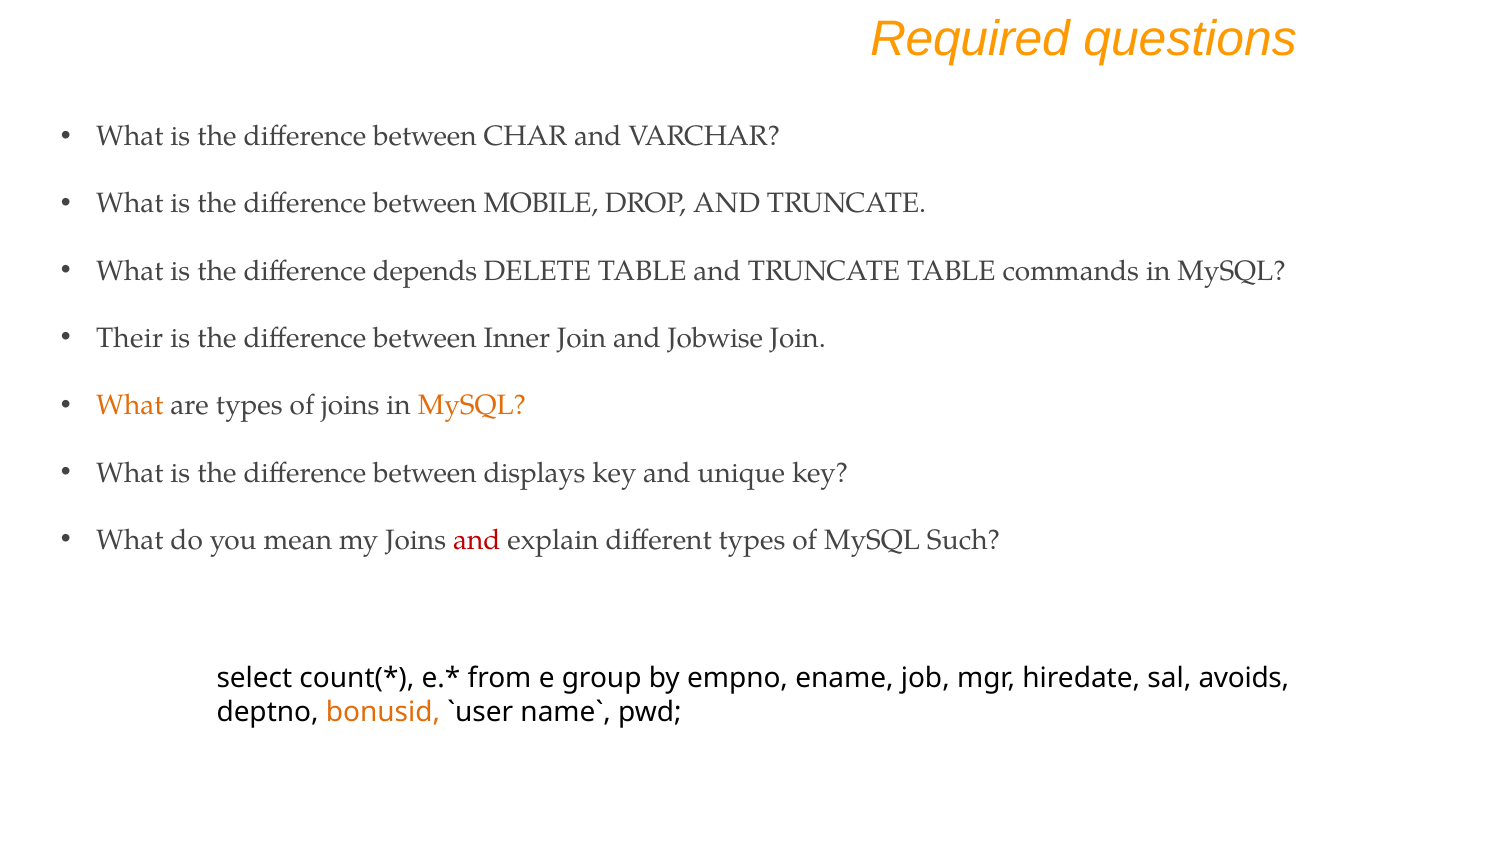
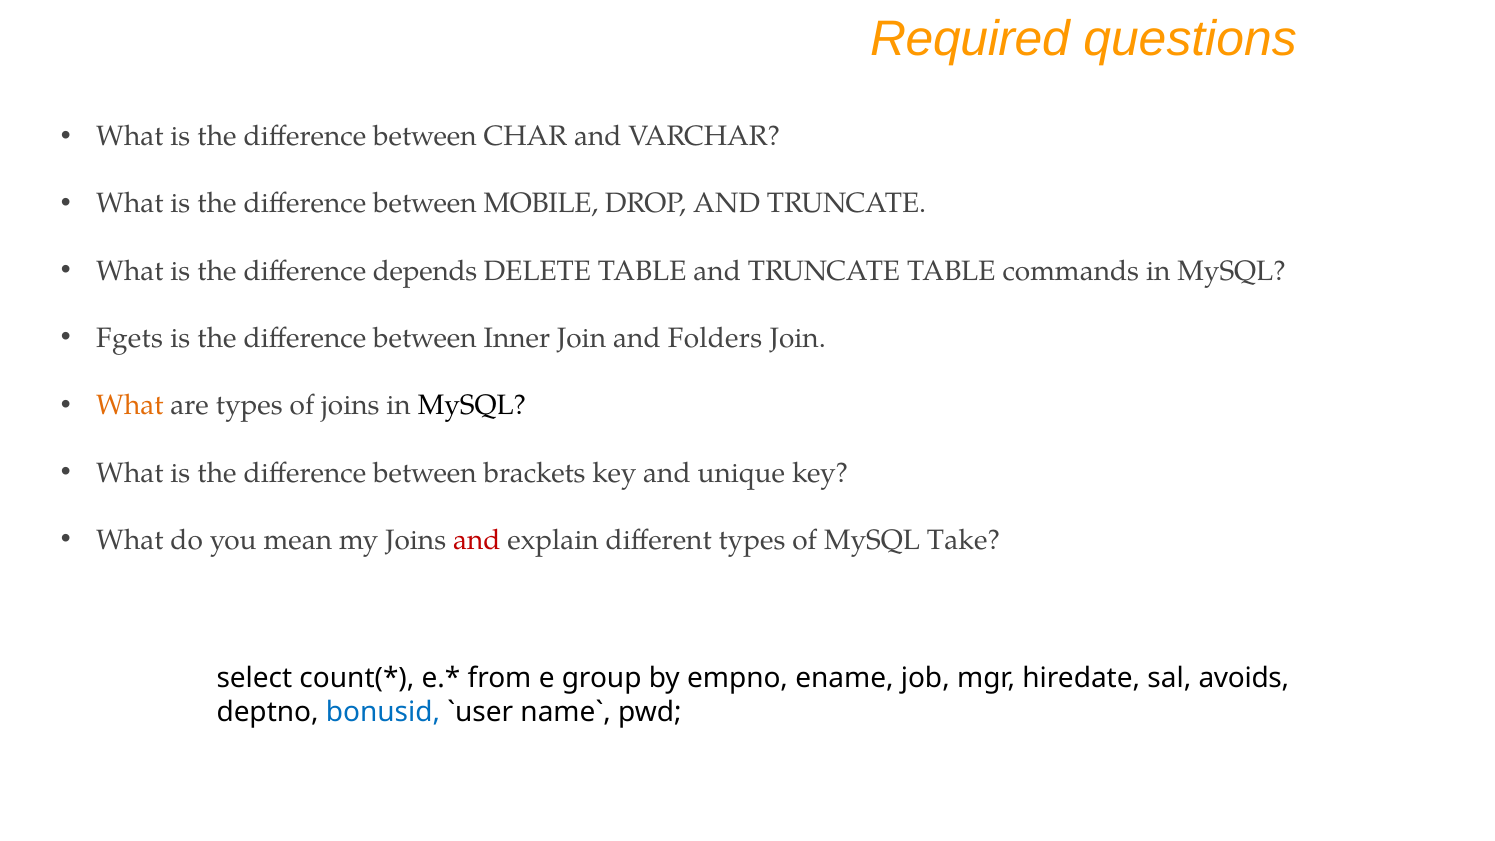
Their: Their -> Fgets (130, 338)
Jobwise: Jobwise -> Folders (715, 338)
MySQL colour: orange -> black (472, 405)
displays: displays -> brackets (535, 473)
Such: Such -> Take (964, 540)
bonusid colour: orange -> blue (383, 712)
